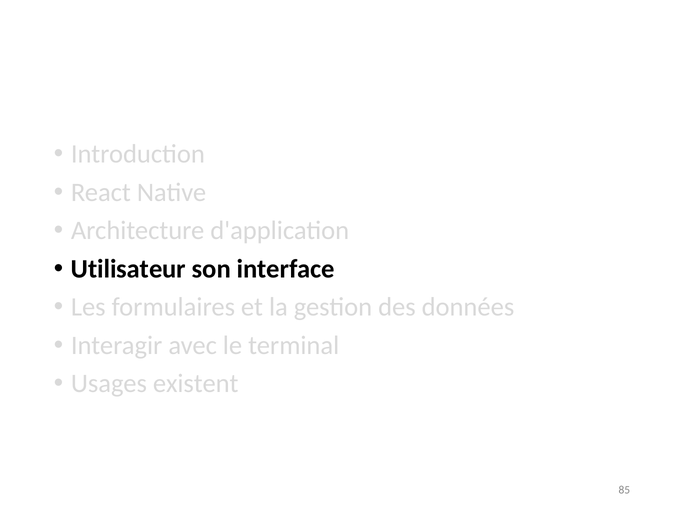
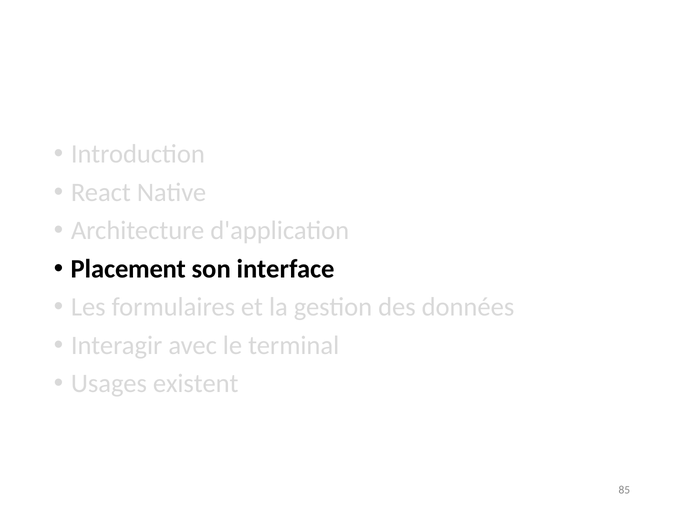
Utilisateur: Utilisateur -> Placement (128, 269)
